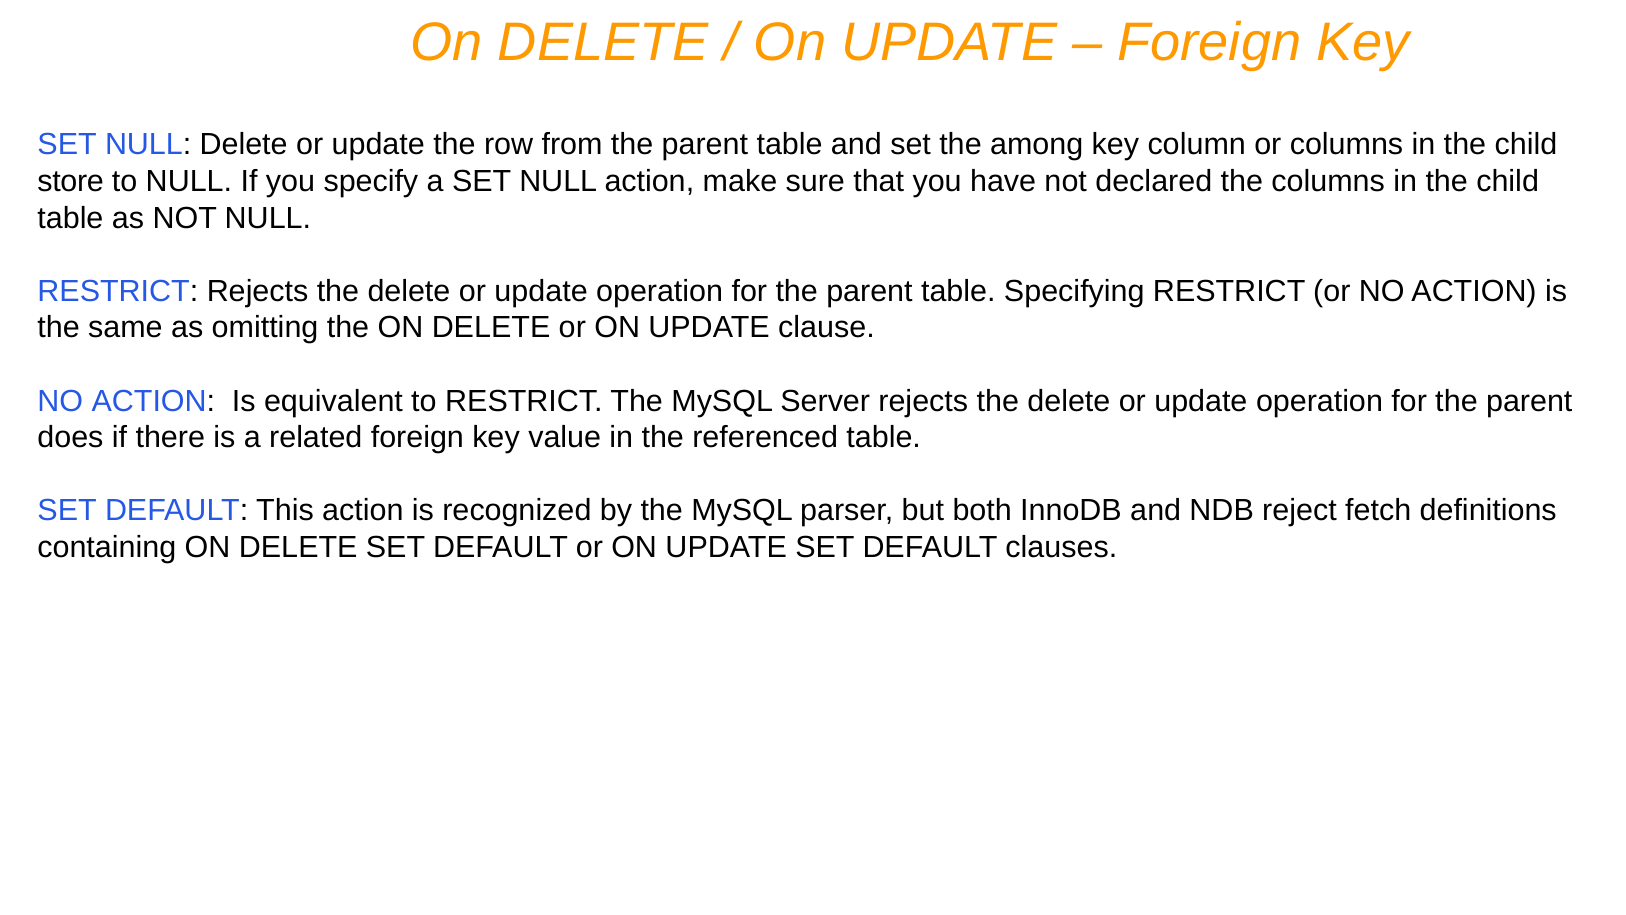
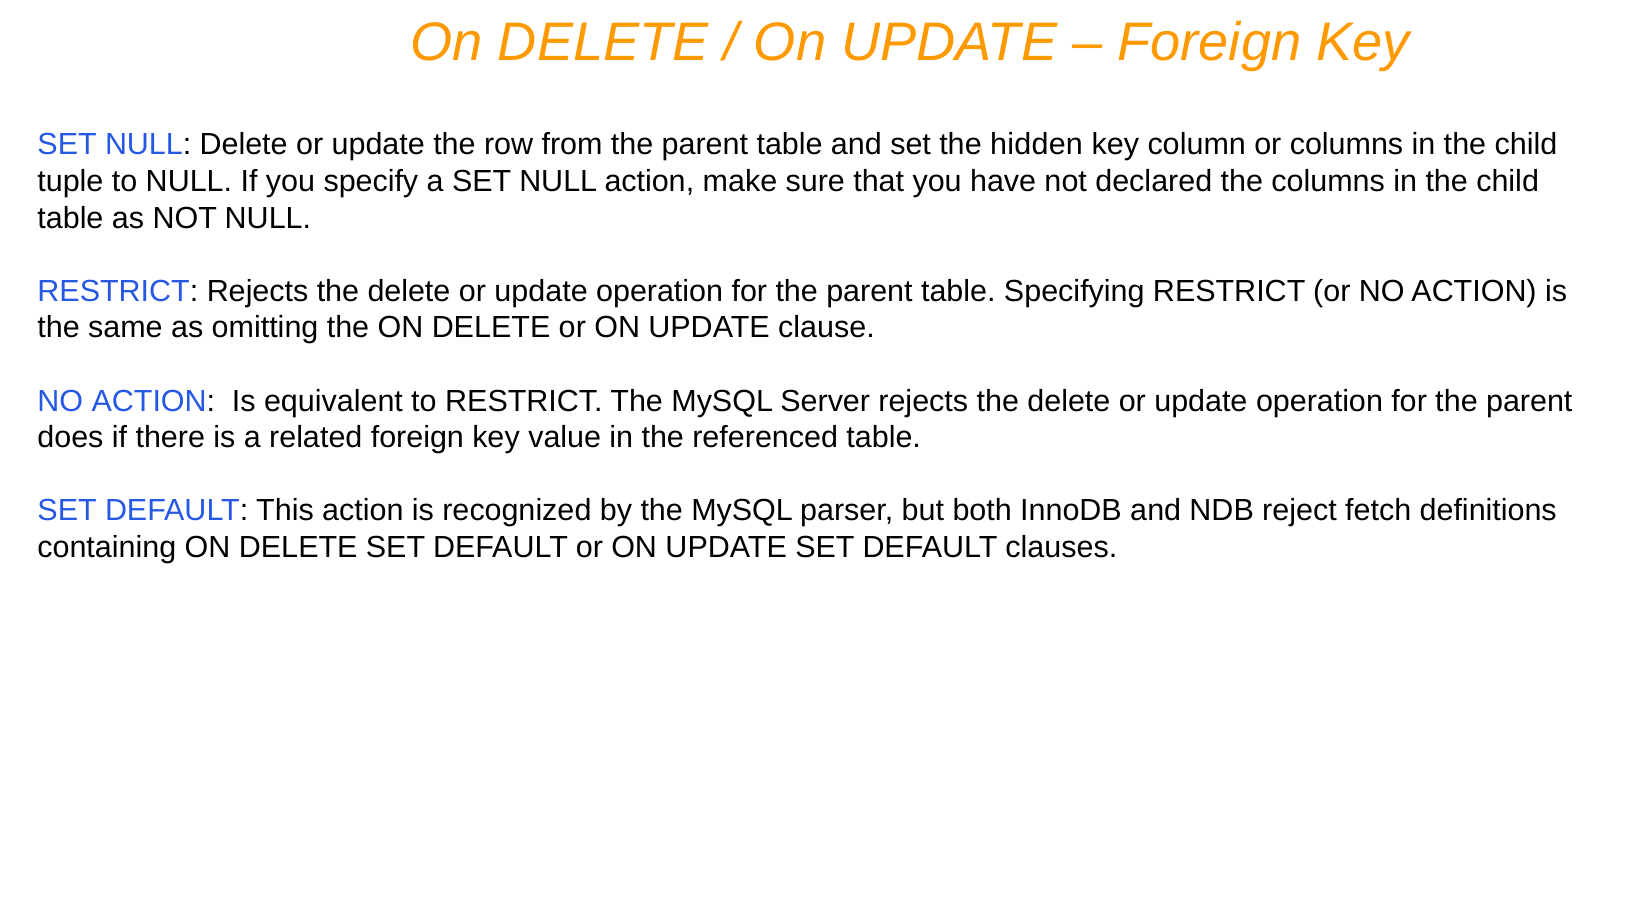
among: among -> hidden (1037, 145)
store: store -> tuple (70, 181)
